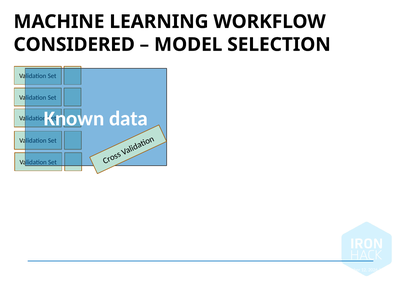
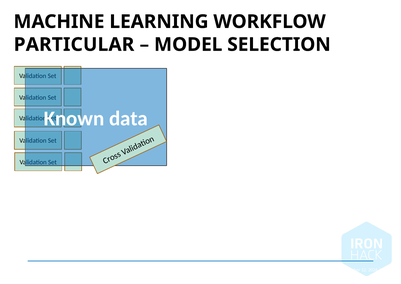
CONSIDERED: CONSIDERED -> PARTICULAR (74, 45)
